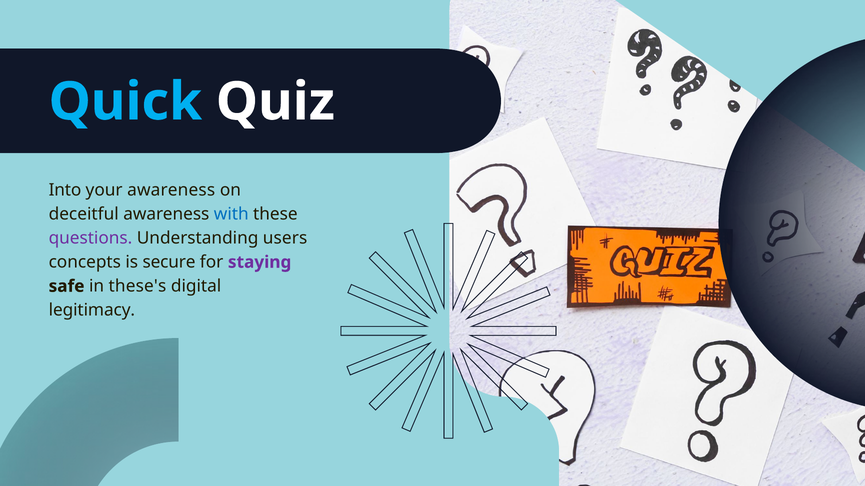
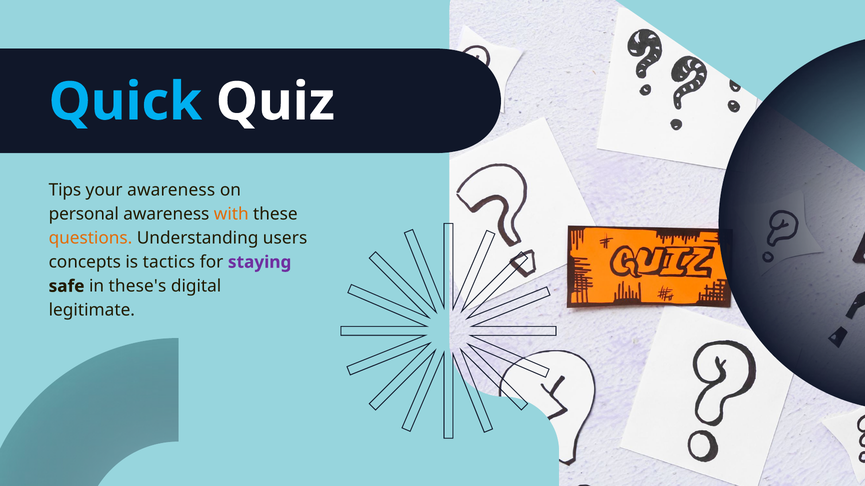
Into: Into -> Tips (65, 190)
deceitful: deceitful -> personal (84, 214)
with colour: blue -> orange (231, 214)
questions colour: purple -> orange (90, 238)
secure: secure -> tactics (169, 262)
legitimacy: legitimacy -> legitimate (92, 311)
